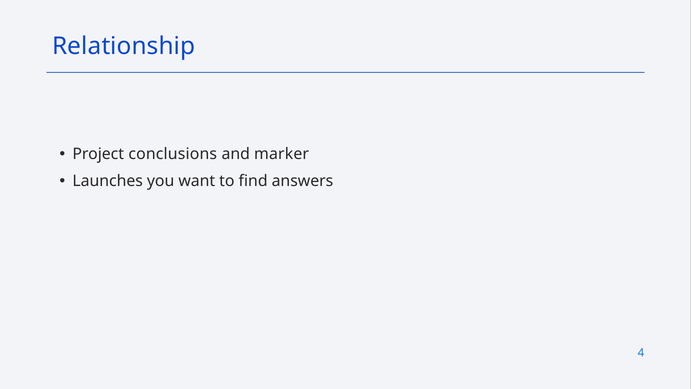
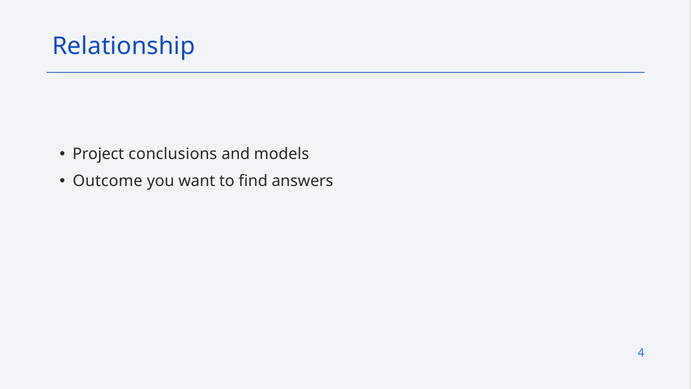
marker: marker -> models (282, 154)
Launches: Launches -> Outcome (108, 181)
